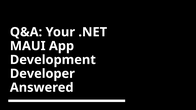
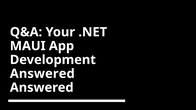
Developer: Developer -> Answered (42, 74)
